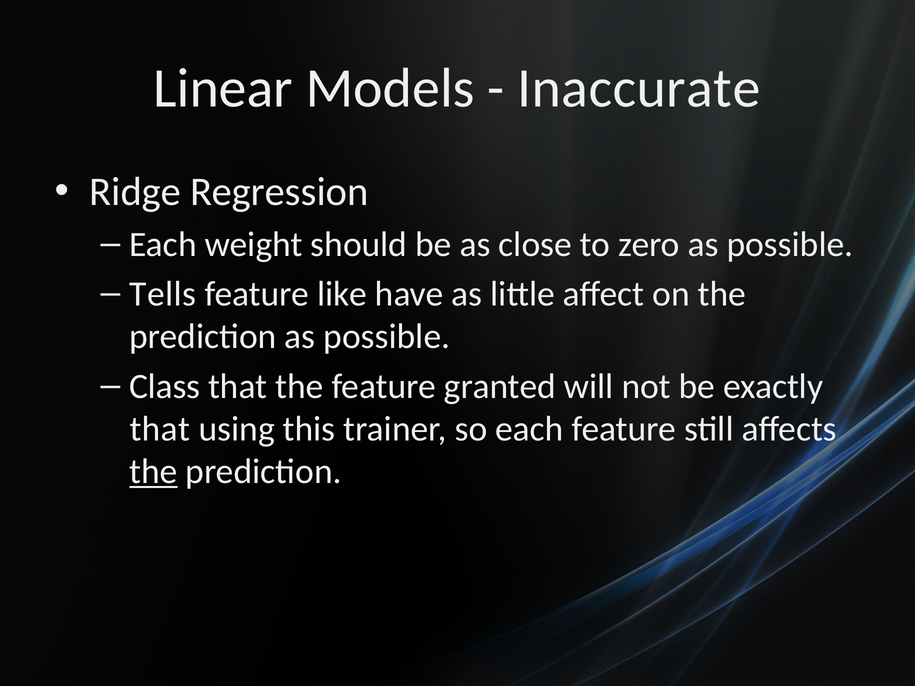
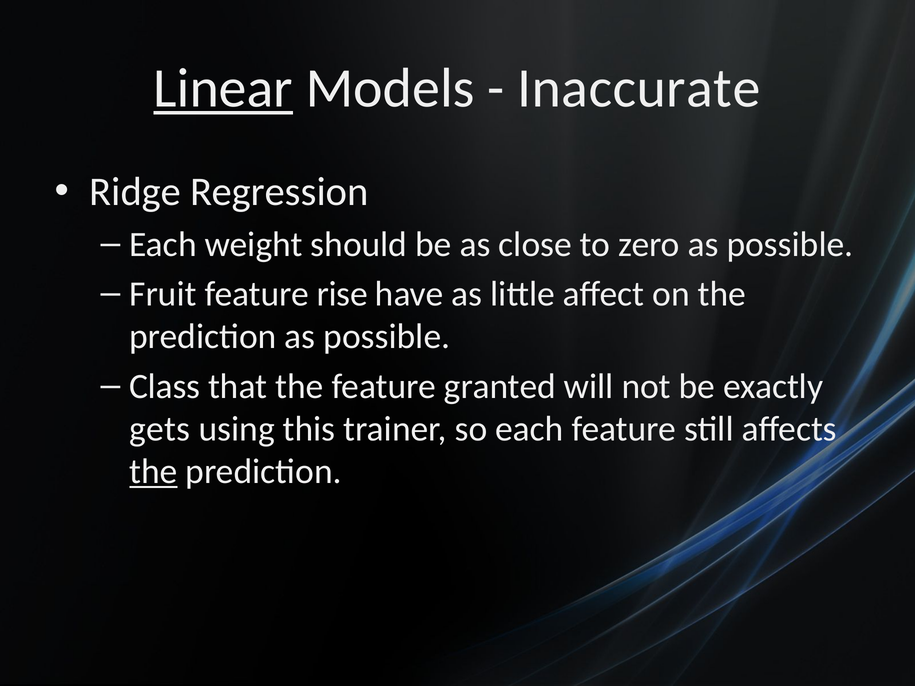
Linear underline: none -> present (223, 89)
Tells: Tells -> Fruit (163, 294)
like: like -> rise (342, 294)
that: that -> gets (160, 429)
